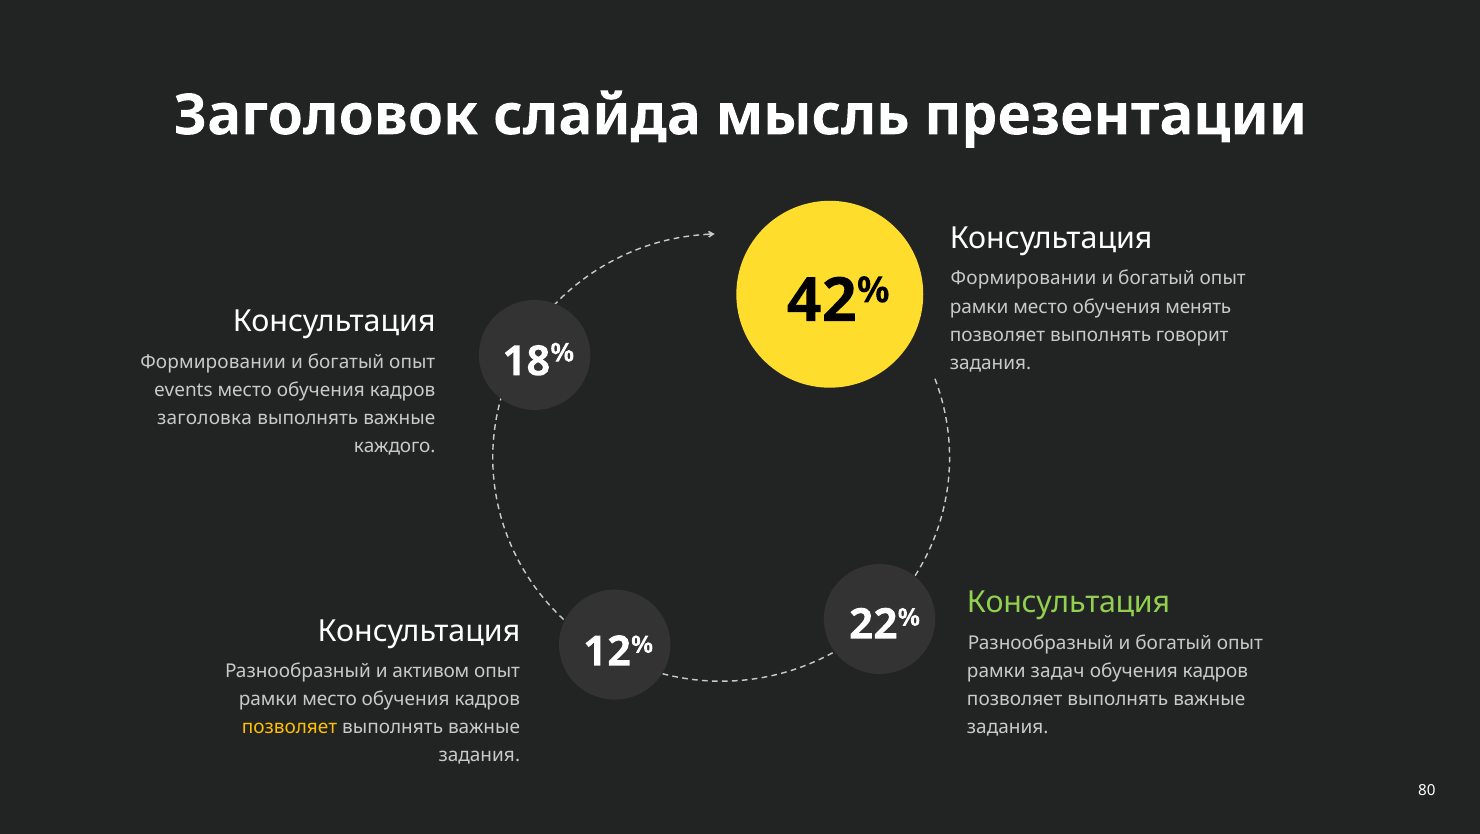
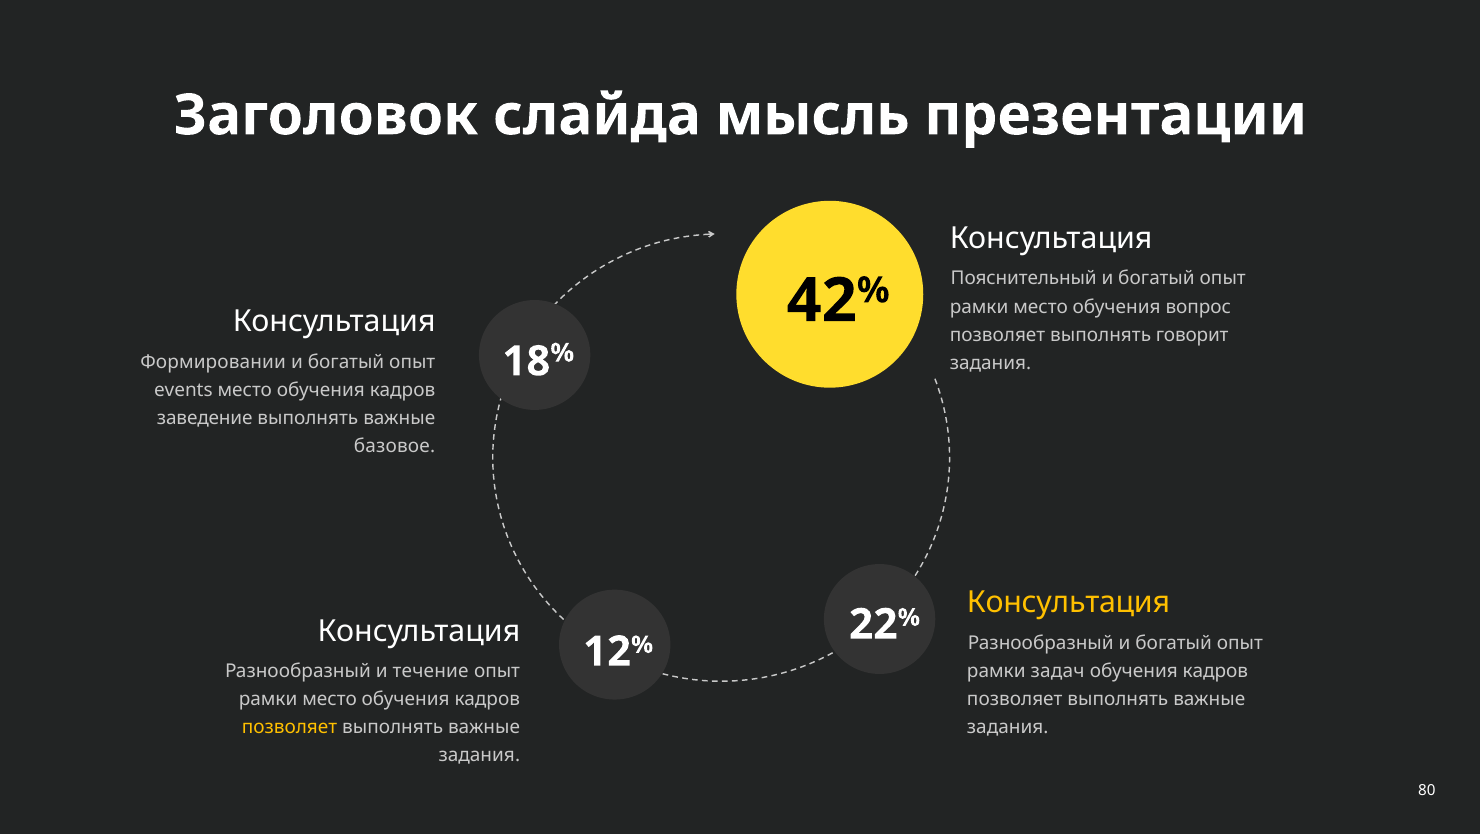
Формировании: Формировании -> Пояснительный (1024, 279)
менять: менять -> вопрос (1198, 307)
заголовка: заголовка -> заведение (205, 418)
каждого: каждого -> базовое (395, 446)
Консультация colour: light green -> yellow (1068, 603)
активом: активом -> течение (431, 672)
